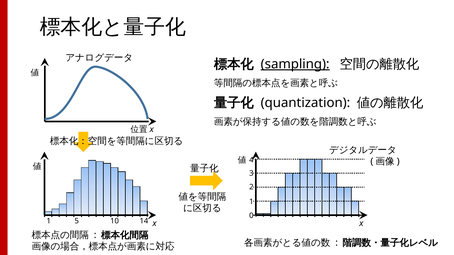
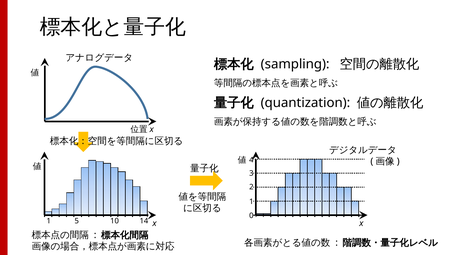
sampling underline: present -> none (295, 64)
